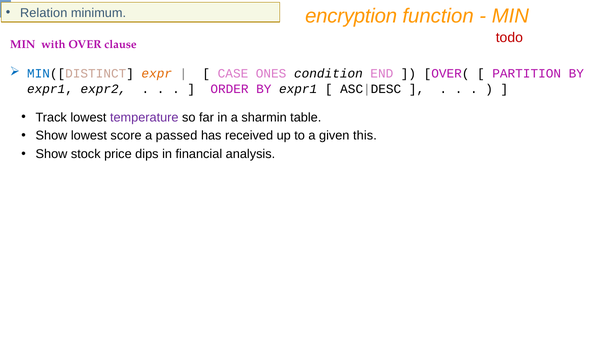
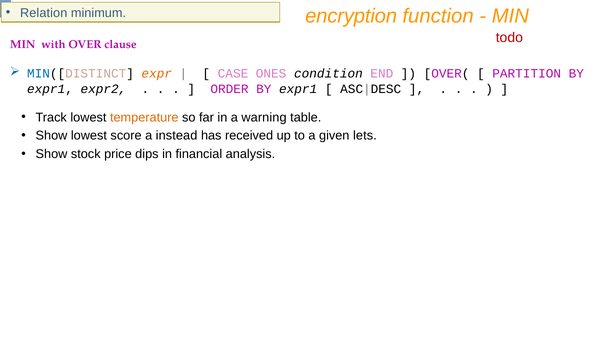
temperature colour: purple -> orange (144, 117)
sharmin: sharmin -> warning (264, 117)
passed: passed -> instead (177, 136)
this: this -> lets (365, 136)
